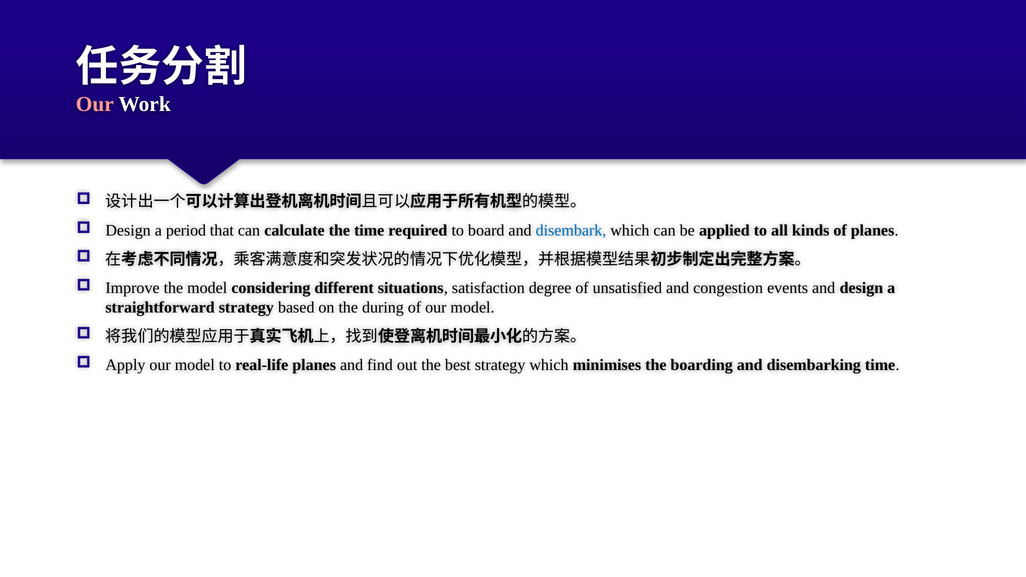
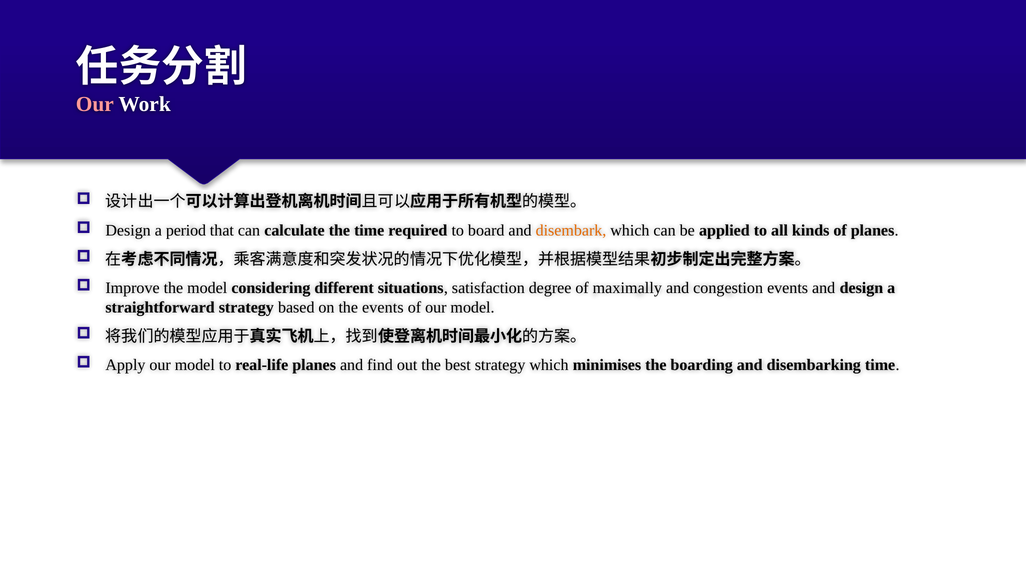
disembark colour: blue -> orange (571, 230)
unsatisfied: unsatisfied -> maximally (627, 288)
the during: during -> events (383, 307)
